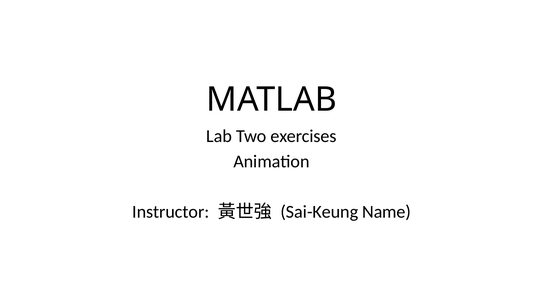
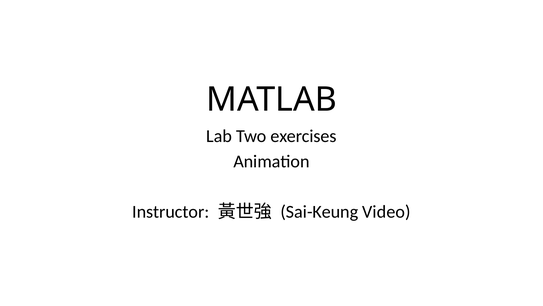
Name: Name -> Video (386, 212)
